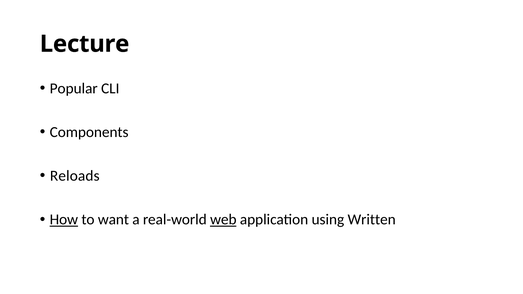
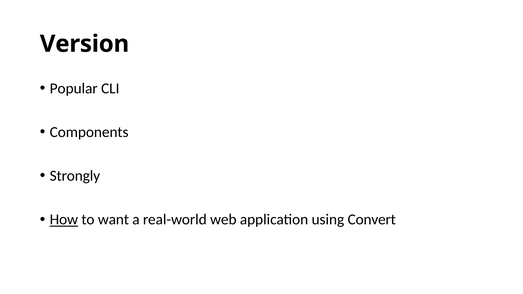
Lecture: Lecture -> Version (85, 44)
Reloads: Reloads -> Strongly (75, 176)
web underline: present -> none (223, 220)
Written: Written -> Convert (372, 220)
